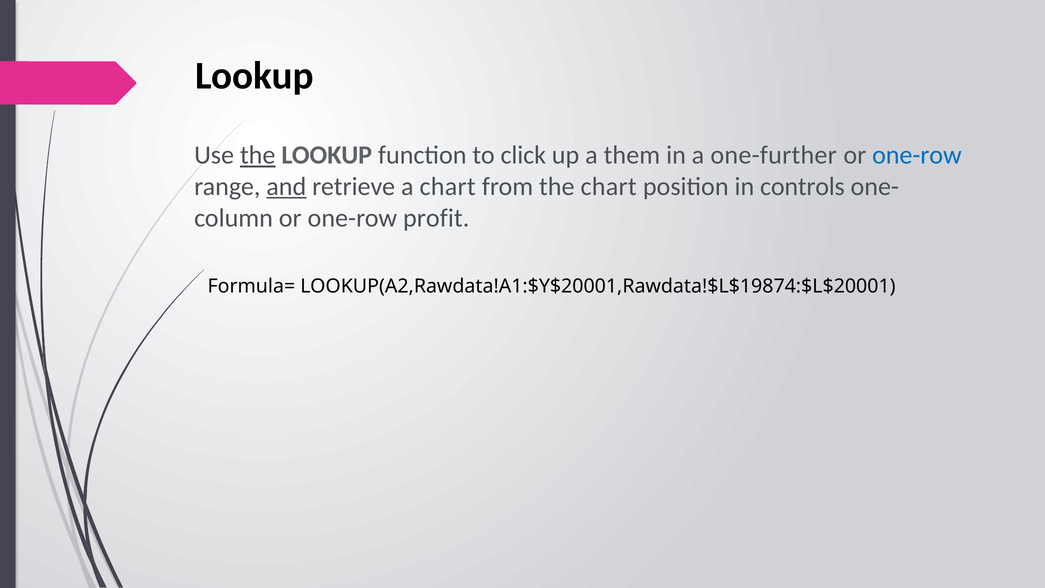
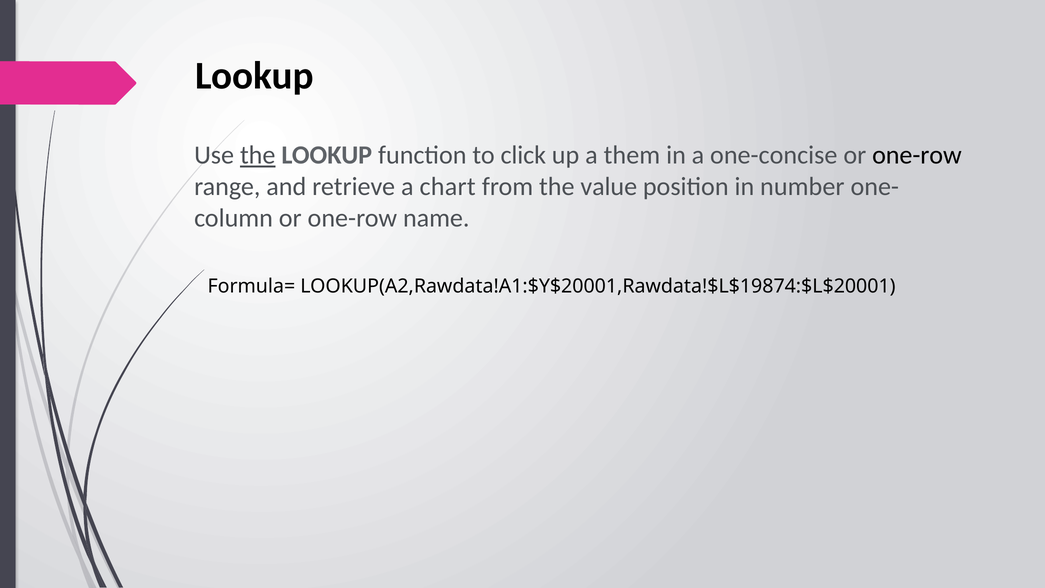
one-further: one-further -> one-concise (774, 155)
one-row colour: blue -> black (917, 155)
and underline: present -> none (286, 187)
the chart: chart -> value (609, 187)
controls: controls -> number (802, 187)
profit: profit -> name (436, 218)
